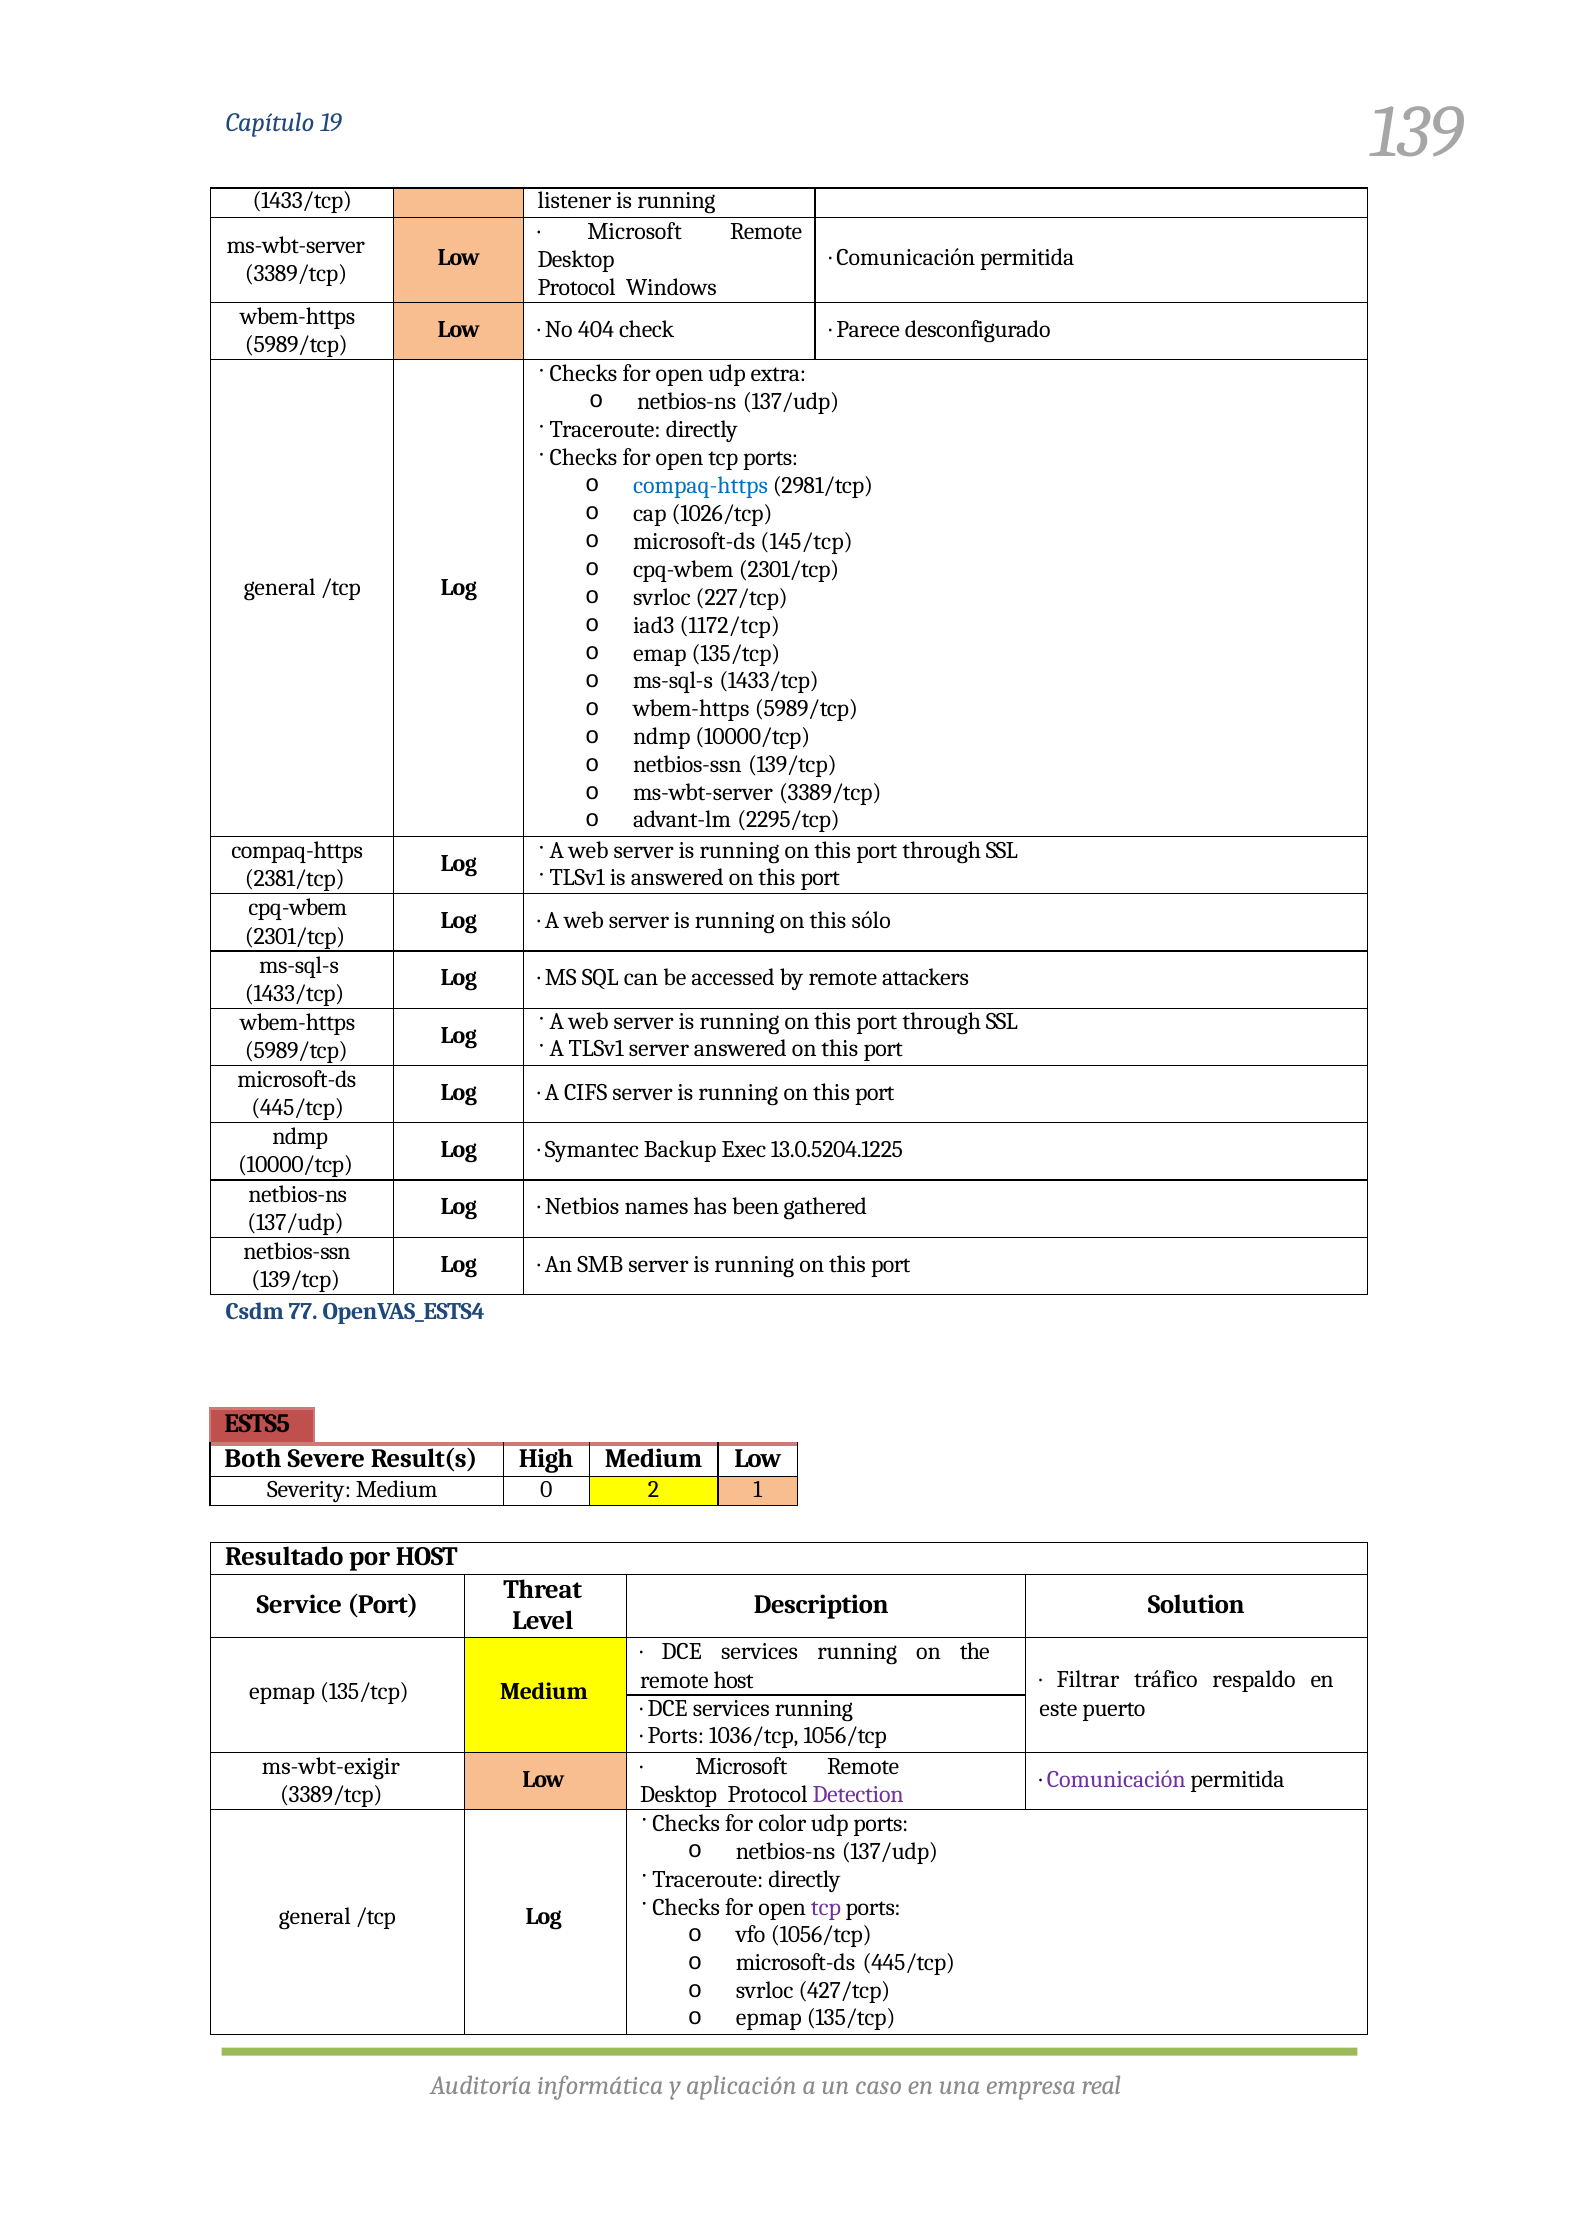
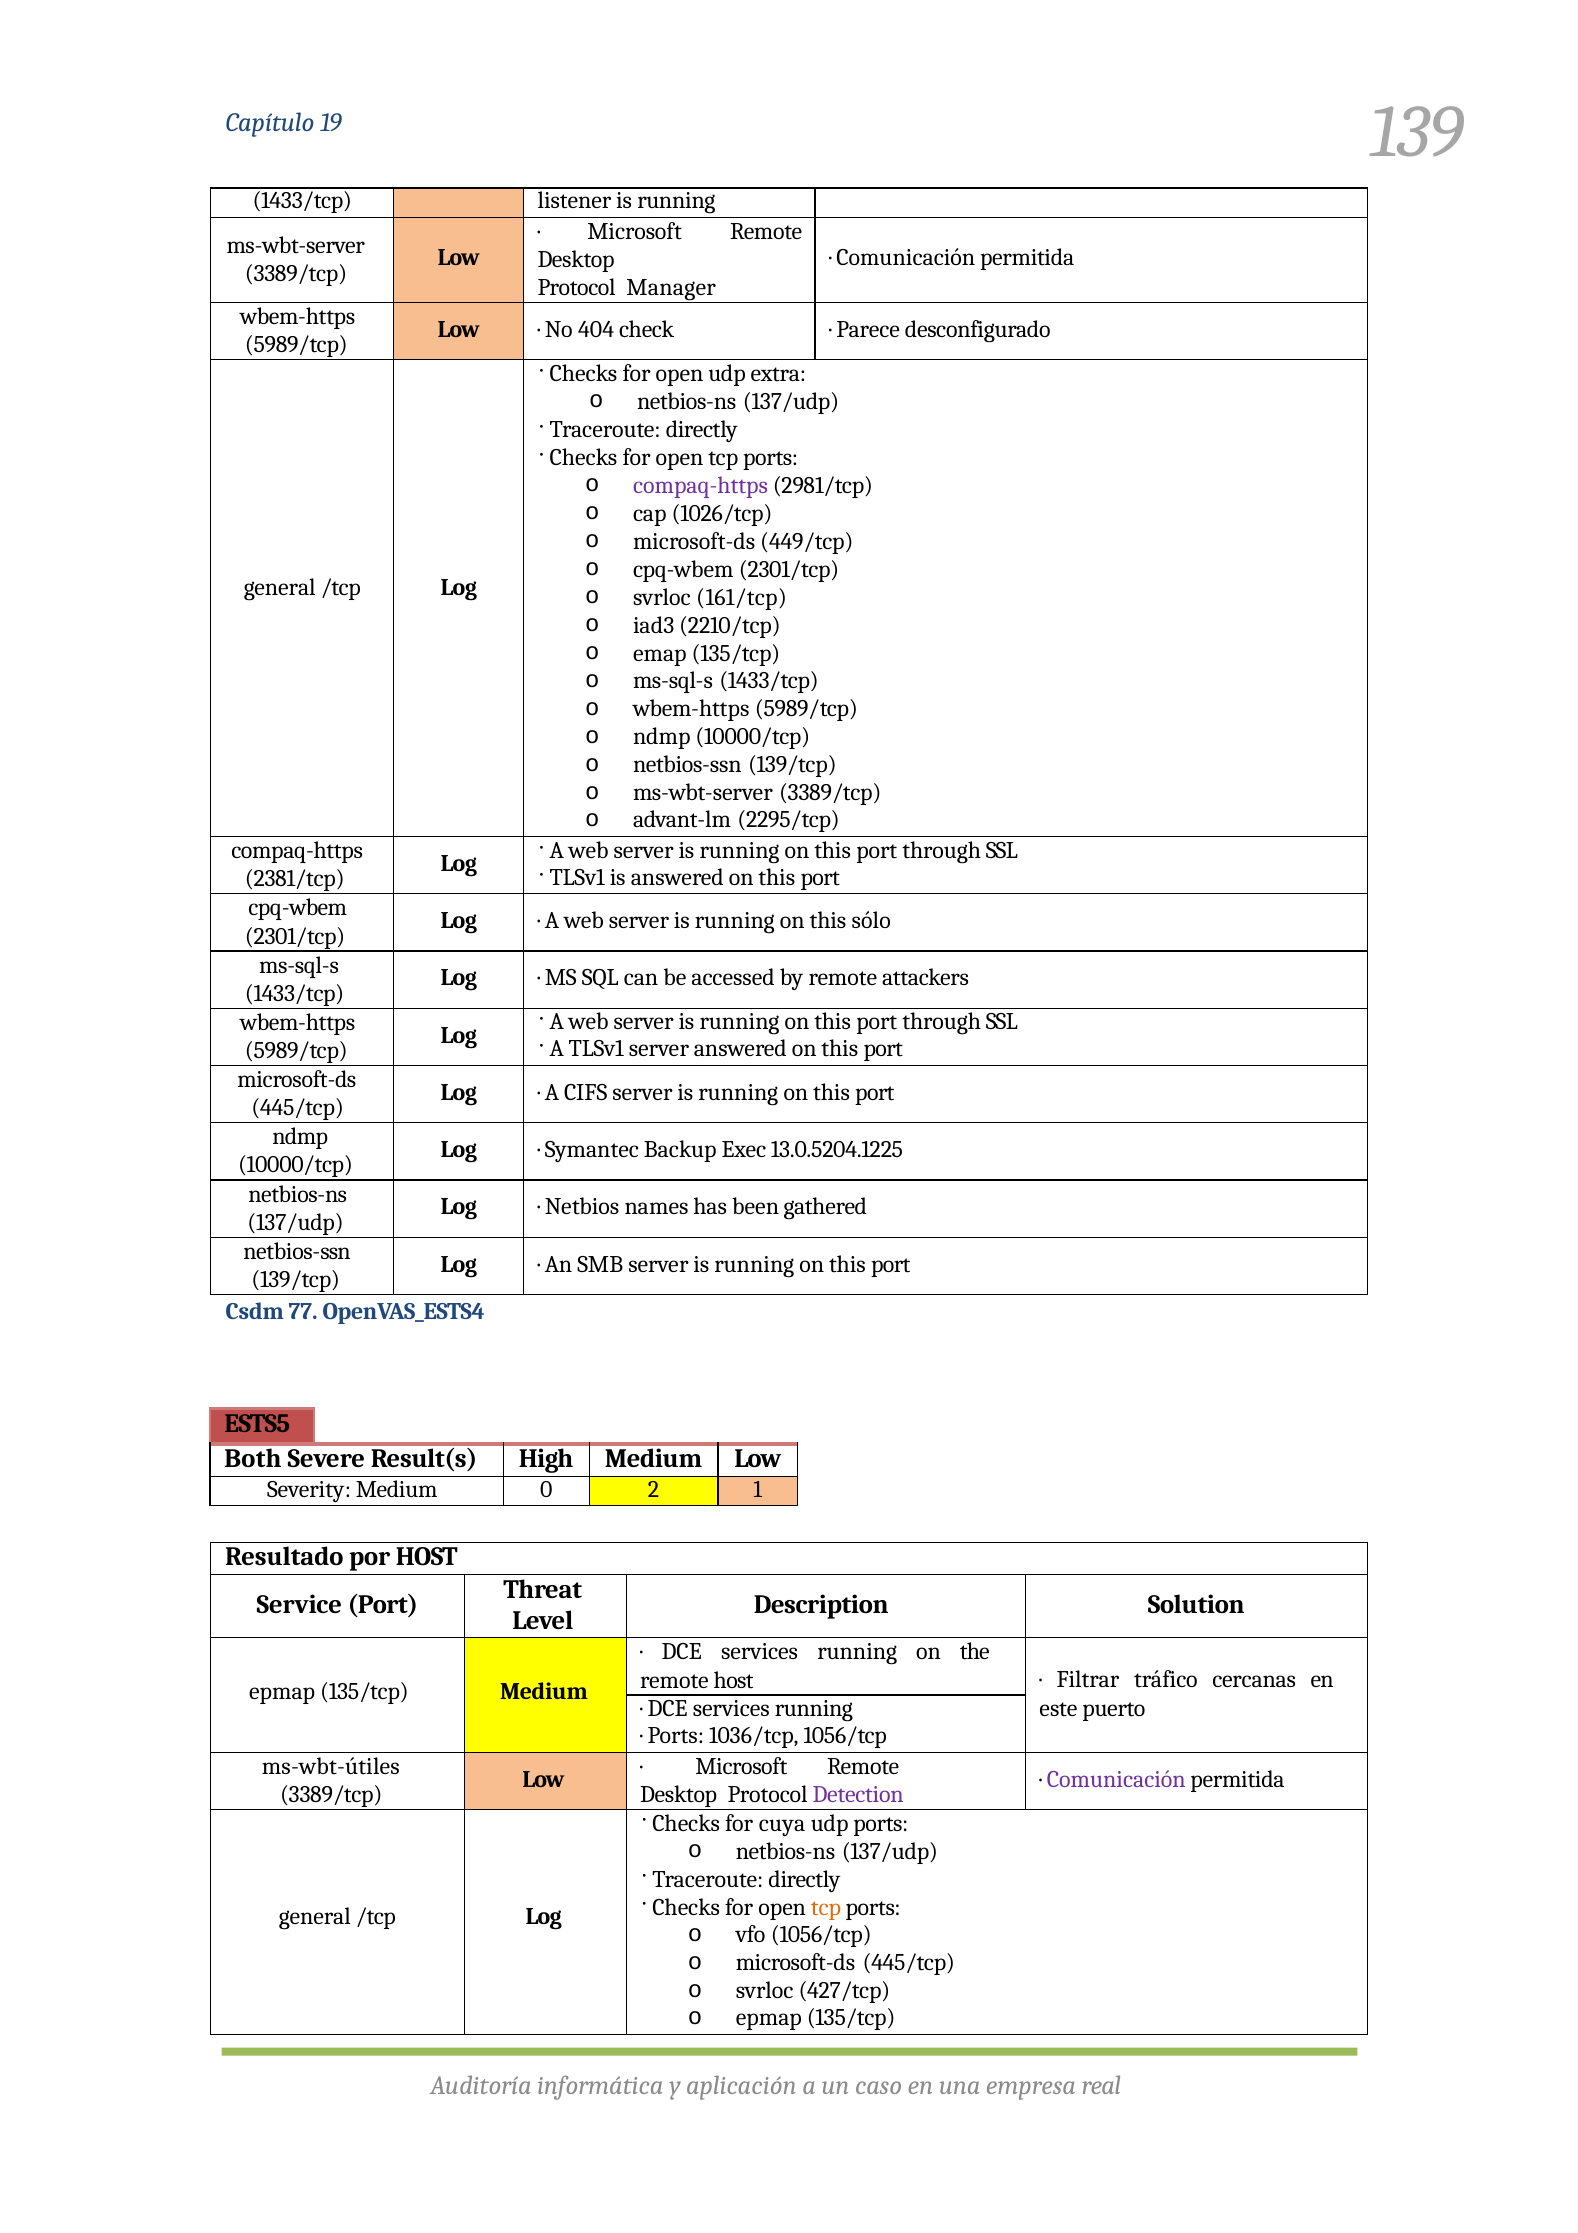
Windows: Windows -> Manager (671, 288)
compaq-https colour: blue -> purple (701, 485)
145/tcp: 145/tcp -> 449/tcp (807, 541)
227/tcp: 227/tcp -> 161/tcp (742, 597)
1172/tcp: 1172/tcp -> 2210/tcp (730, 625)
respaldo: respaldo -> cercanas (1254, 1680)
ms-wbt-exigir: ms-wbt-exigir -> ms-wbt-útiles (331, 1767)
color: color -> cuya (782, 1823)
tcp colour: purple -> orange (826, 1907)
